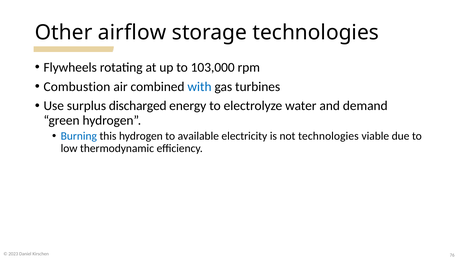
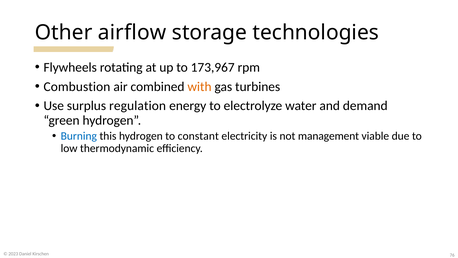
103,000: 103,000 -> 173,967 (213, 67)
with colour: blue -> orange (199, 86)
discharged: discharged -> regulation (138, 106)
available: available -> constant (198, 136)
not technologies: technologies -> management (328, 136)
